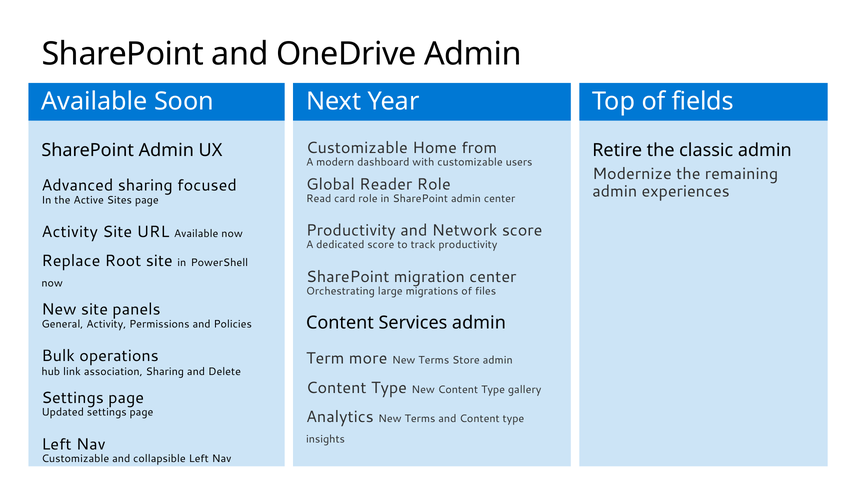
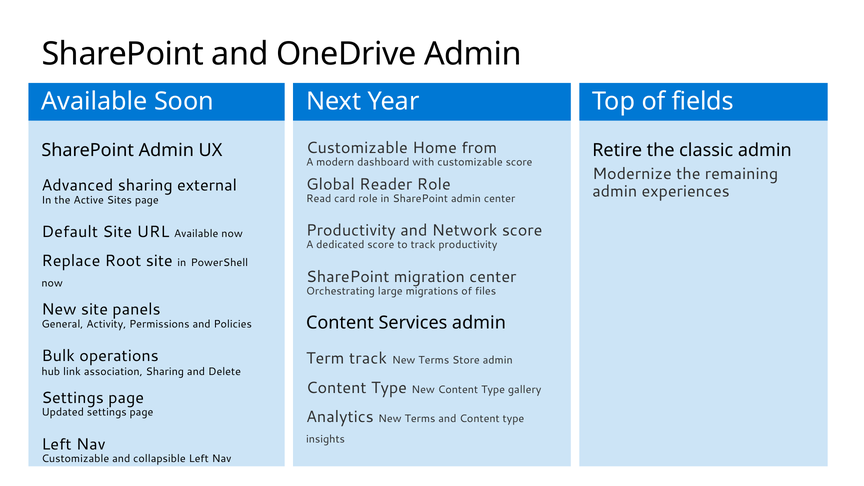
customizable users: users -> score (519, 162)
focused: focused -> external (207, 186)
Activity: Activity -> Default (70, 232)
Term more: more -> track (368, 359)
